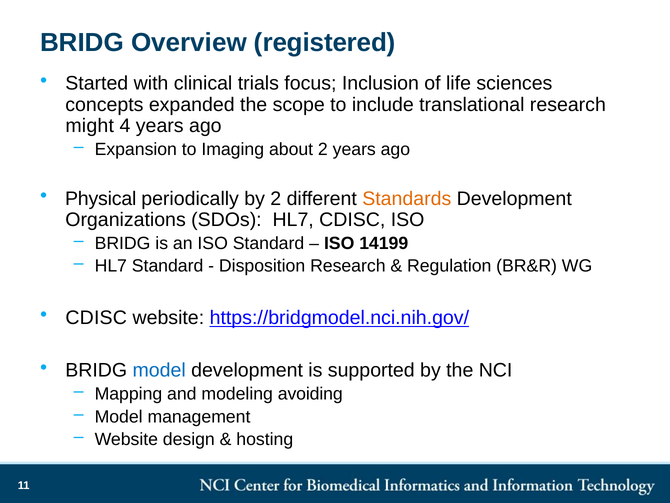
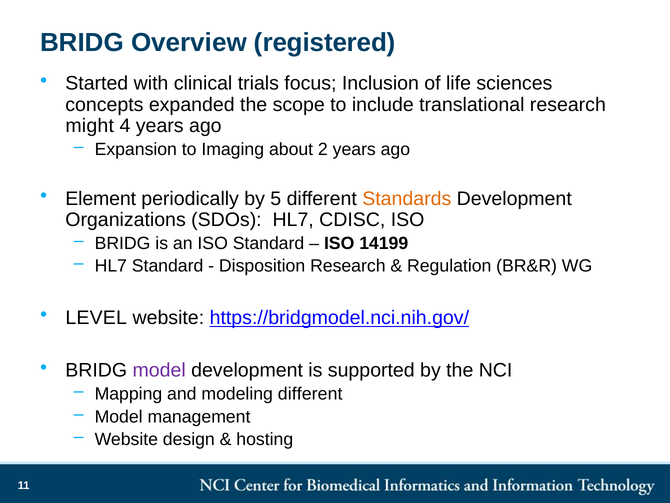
Physical: Physical -> Element (101, 198)
by 2: 2 -> 5 (276, 198)
CDISC: CDISC -> LEVEL (96, 318)
model colour: blue -> purple (159, 370)
modeling avoiding: avoiding -> different (310, 394)
